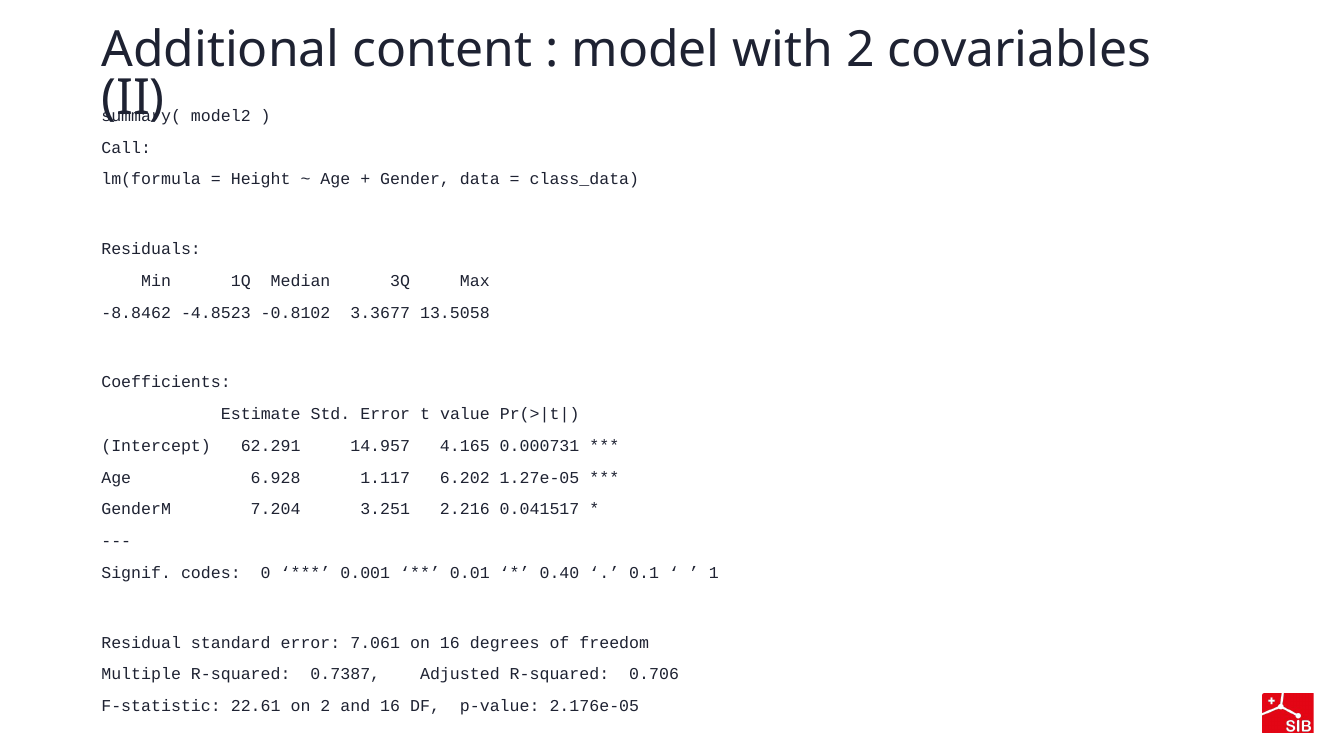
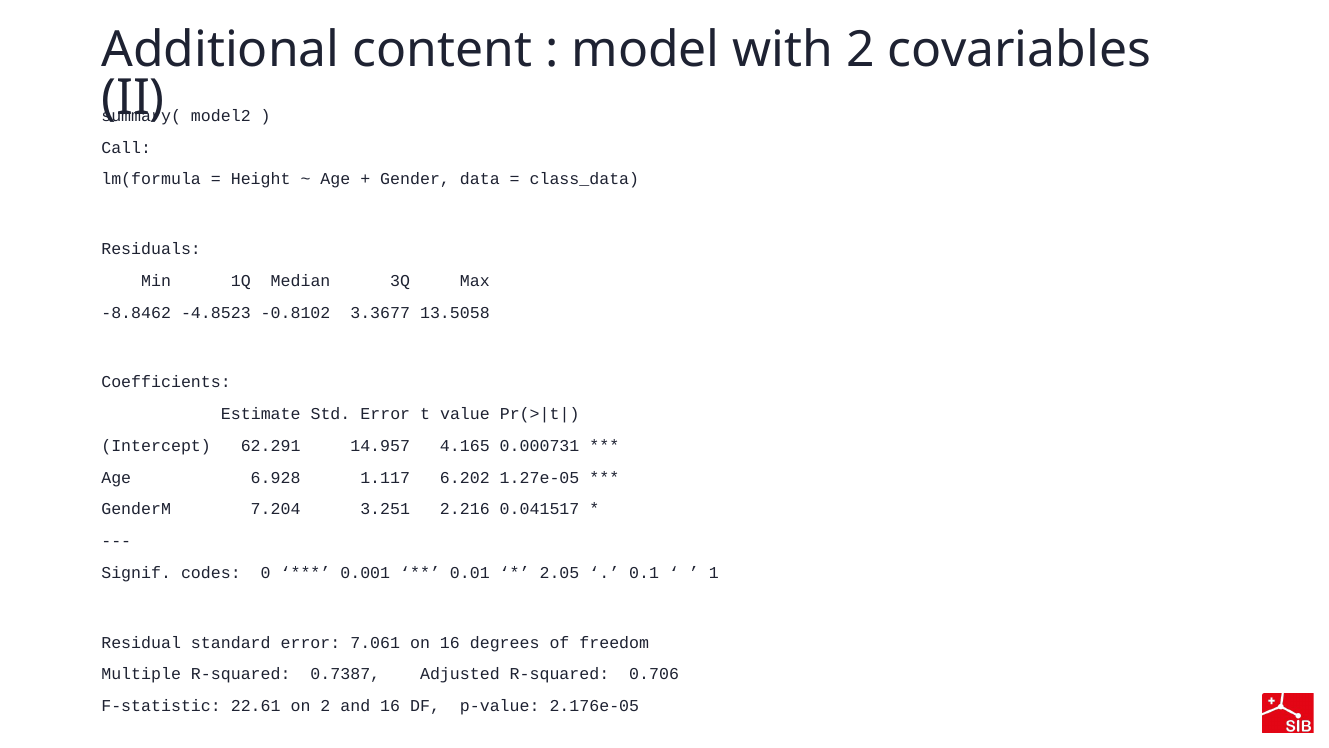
0.40: 0.40 -> 2.05 (559, 573)
